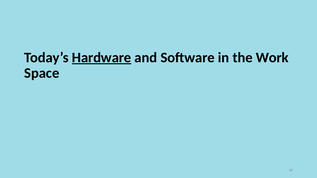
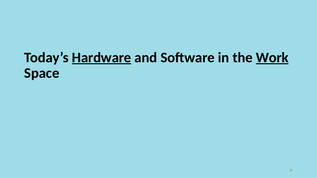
Work underline: none -> present (272, 58)
